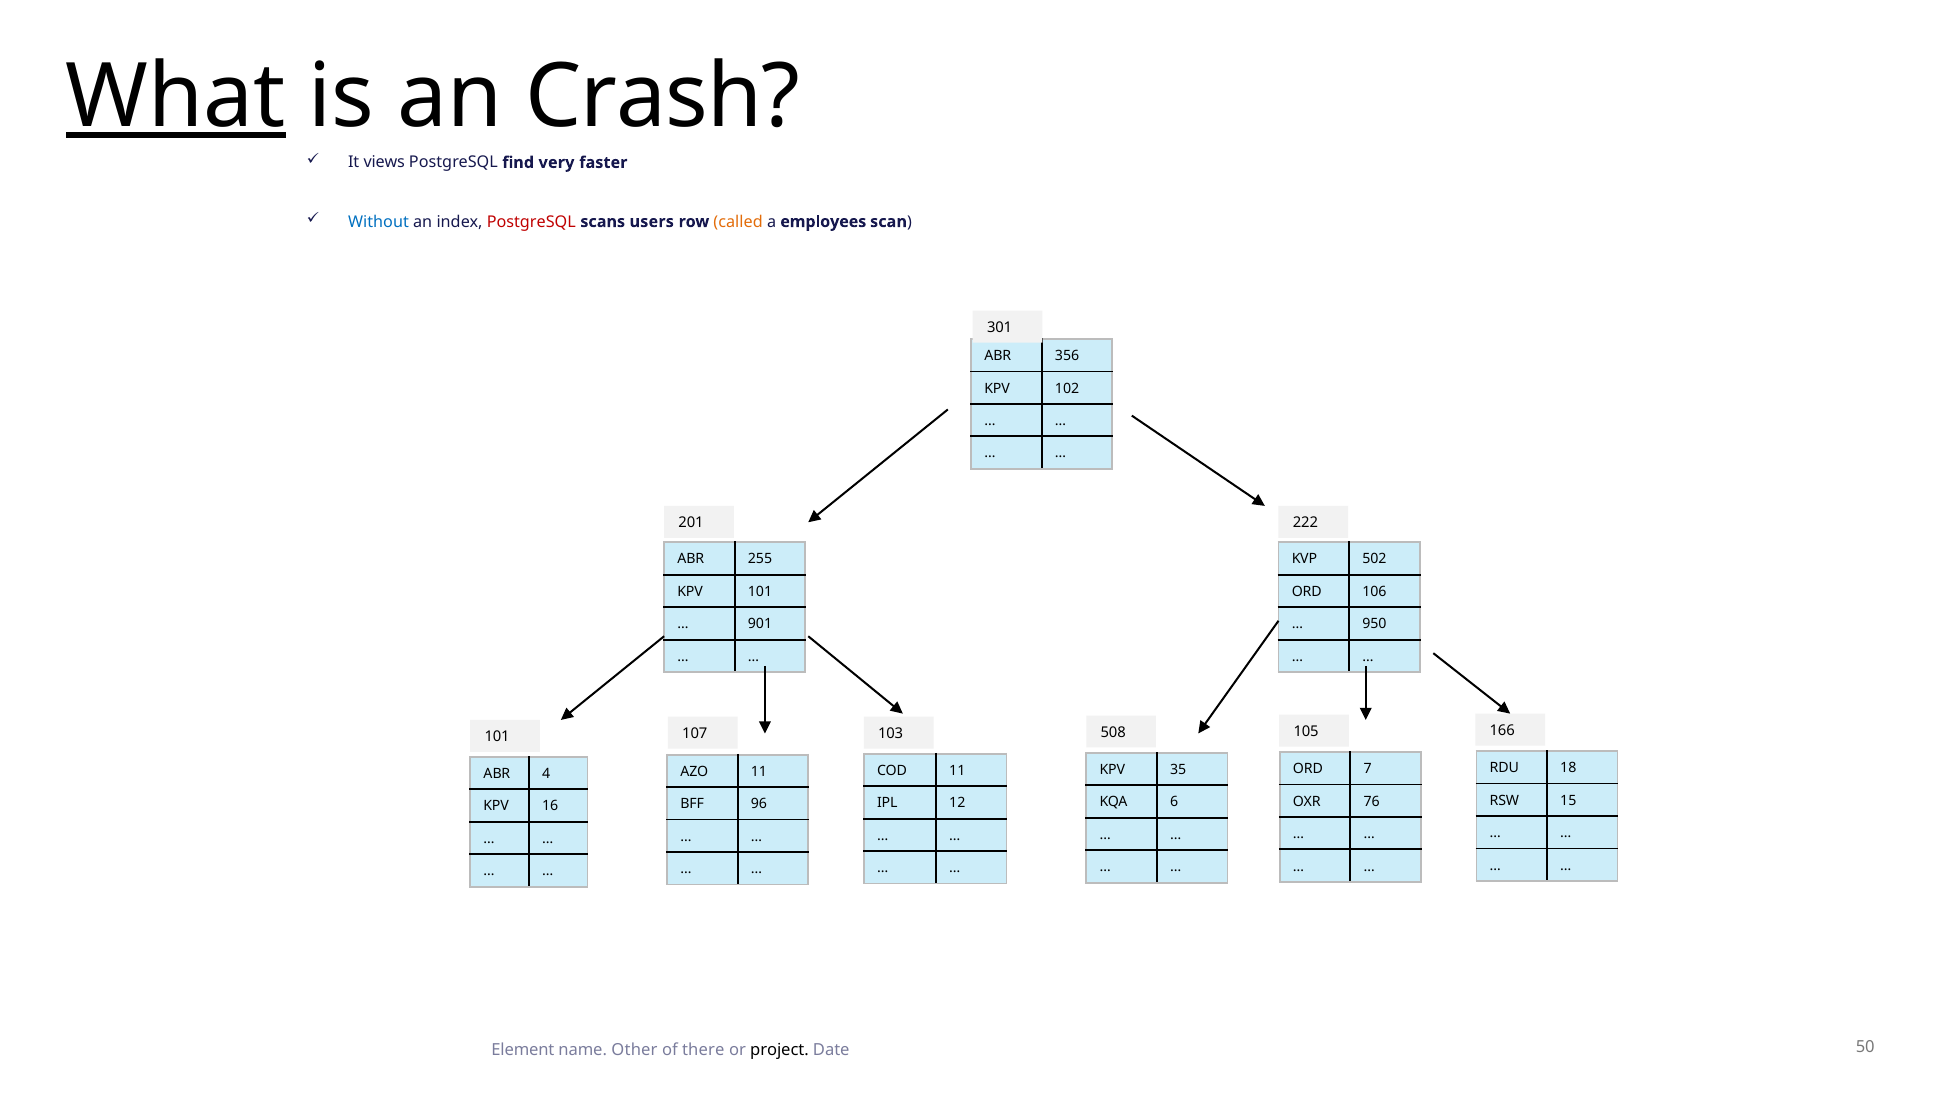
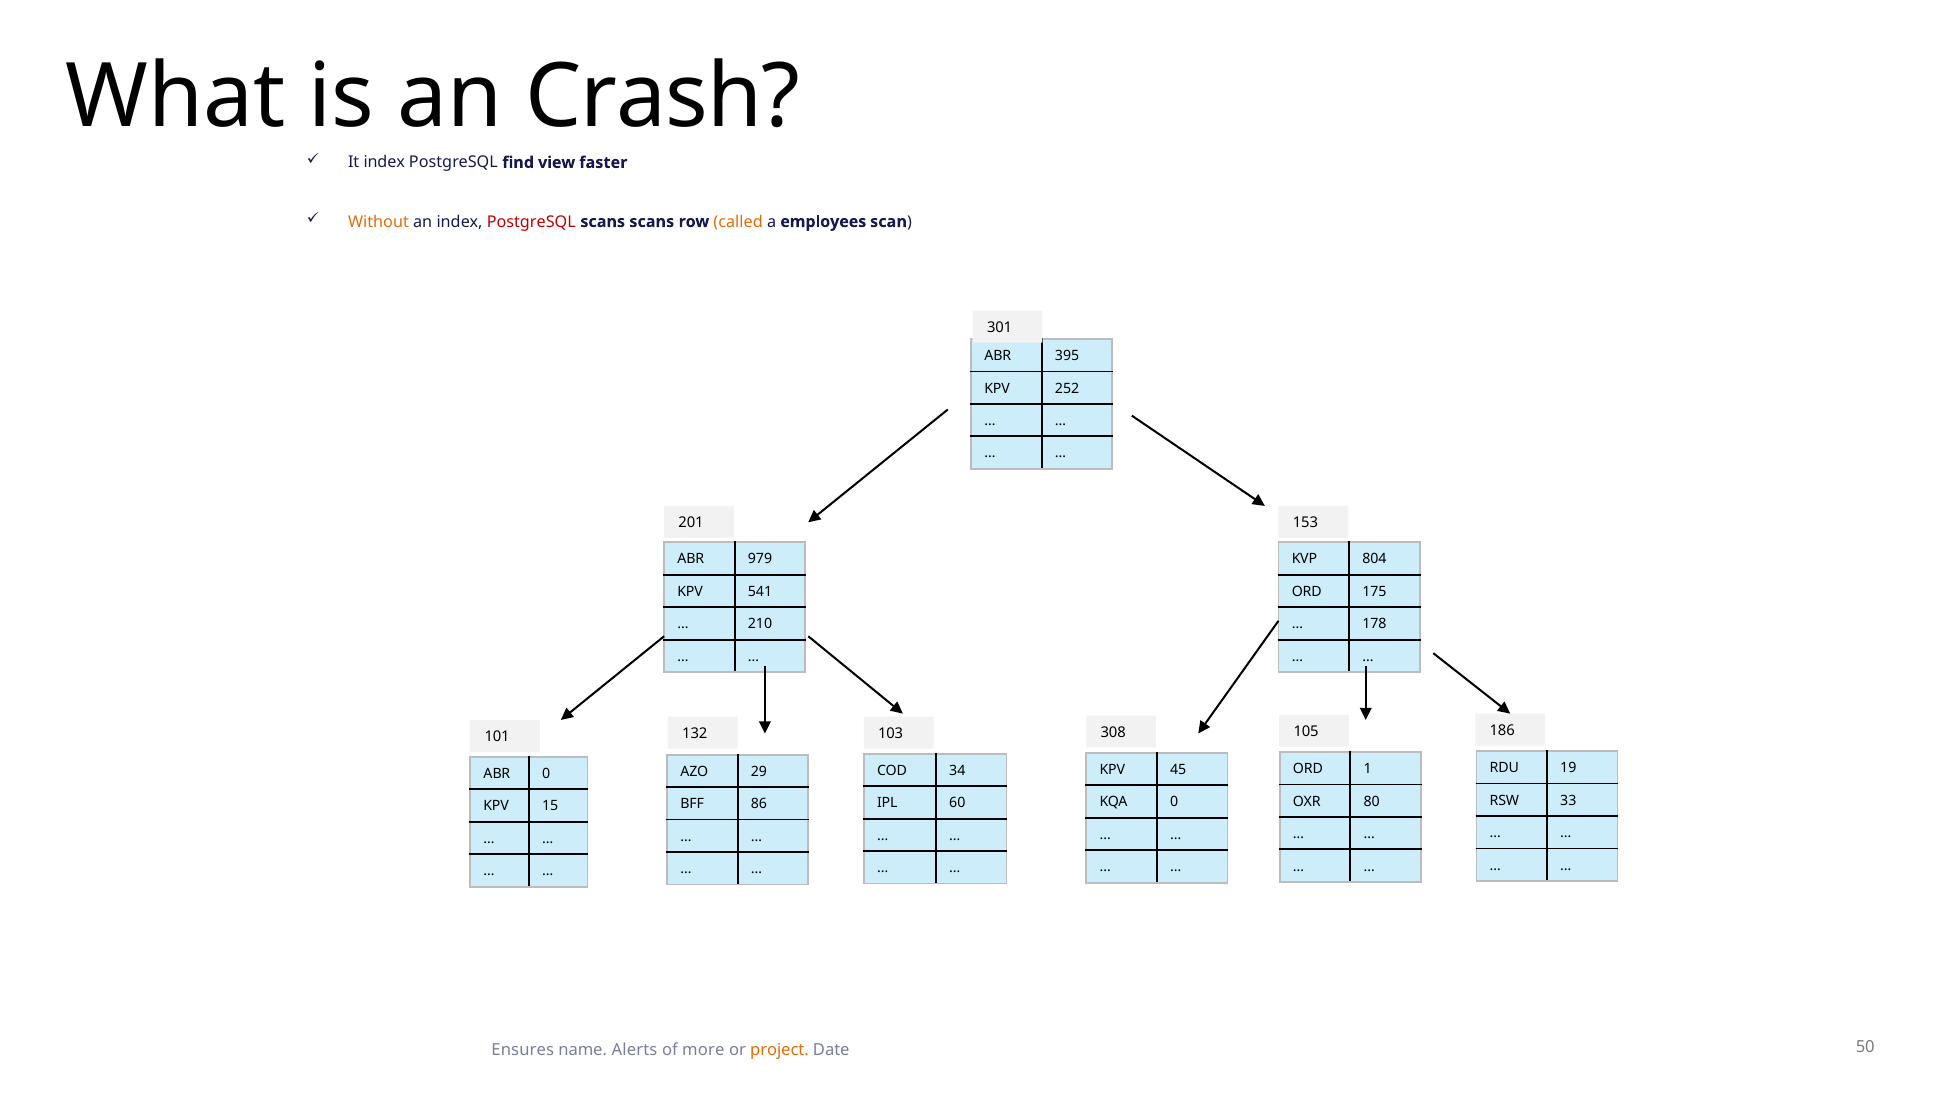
What underline: present -> none (176, 97)
It views: views -> index (384, 162)
very: very -> view (557, 162)
Without colour: blue -> orange (378, 222)
scans users: users -> scans (652, 222)
356: 356 -> 395 (1067, 356)
102: 102 -> 252 (1067, 388)
222: 222 -> 153 (1305, 523)
255: 255 -> 979 (760, 559)
502: 502 -> 804 (1374, 559)
KPV 101: 101 -> 541 (760, 591)
106: 106 -> 175 (1374, 591)
901: 901 -> 210 (760, 624)
950: 950 -> 178 (1374, 624)
107: 107 -> 132 (695, 733)
508: 508 -> 308 (1113, 732)
166: 166 -> 186 (1502, 730)
18: 18 -> 19 (1568, 768)
7: 7 -> 1 (1368, 769)
35: 35 -> 45 (1178, 769)
COD 11: 11 -> 34 (957, 770)
AZO 11: 11 -> 29 (759, 771)
ABR 4: 4 -> 0 (546, 774)
15: 15 -> 33 (1568, 800)
76: 76 -> 80 (1372, 801)
KQA 6: 6 -> 0 (1174, 802)
12: 12 -> 60 (957, 803)
96: 96 -> 86 (759, 804)
16: 16 -> 15 (550, 806)
Element: Element -> Ensures (523, 1049)
Other: Other -> Alerts (635, 1049)
there: there -> more (703, 1049)
project colour: black -> orange (779, 1049)
